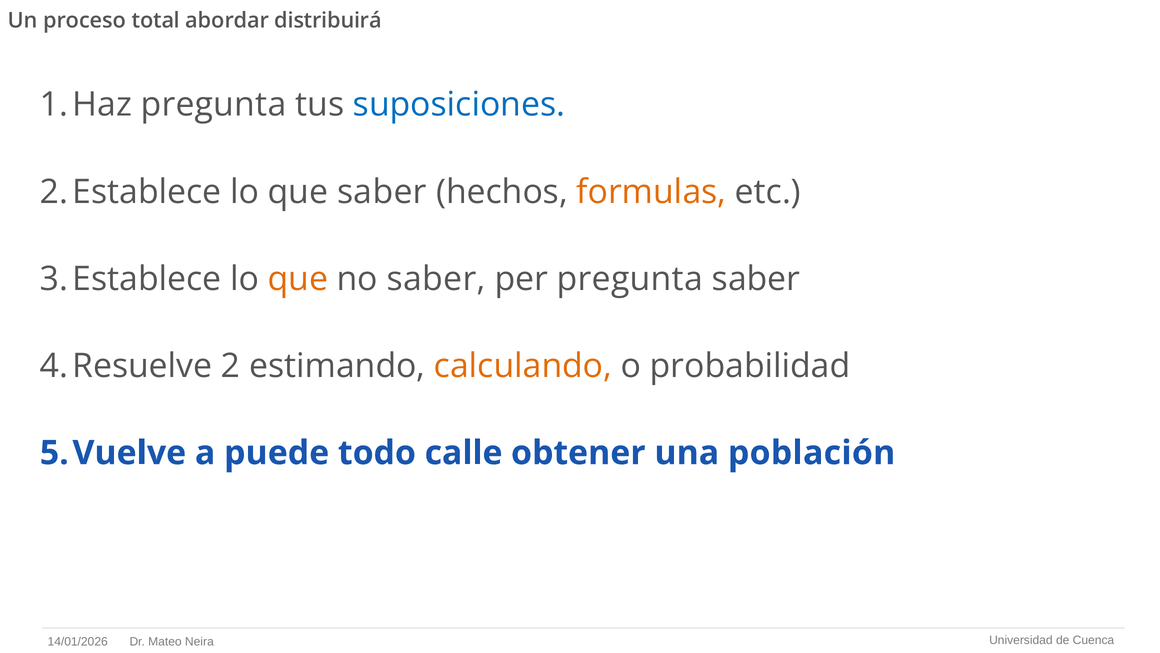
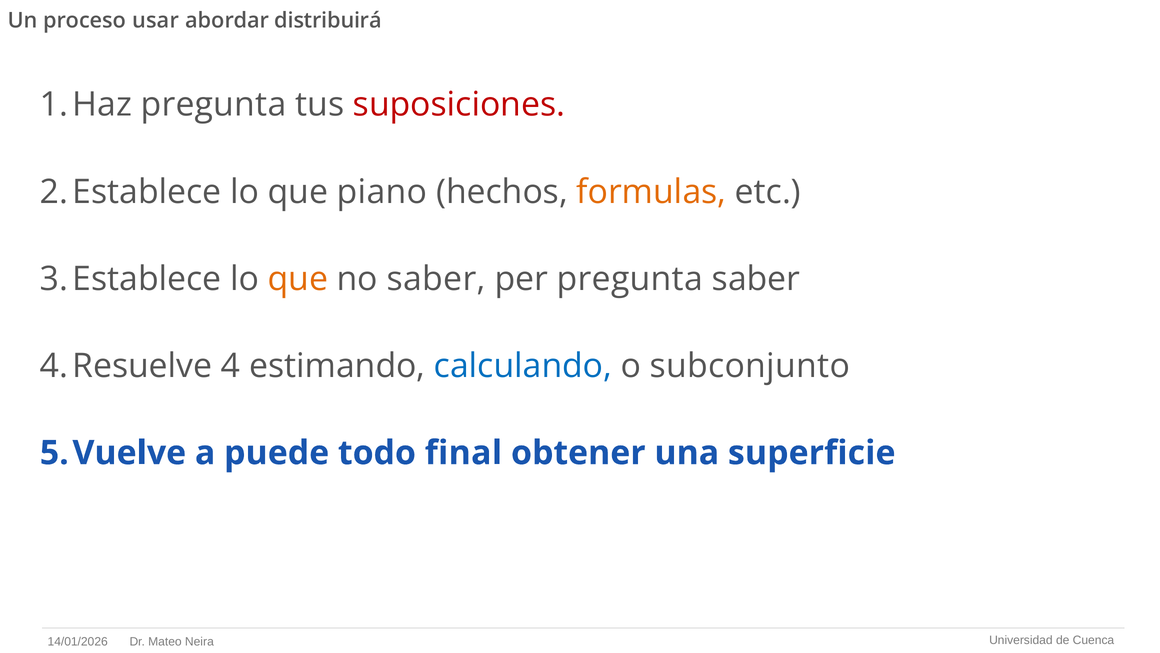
total: total -> usar (156, 21)
suposiciones colour: blue -> red (459, 105)
que saber: saber -> piano (382, 192)
2: 2 -> 4 (231, 366)
calculando colour: orange -> blue (523, 366)
probabilidad: probabilidad -> subconjunto (750, 366)
calle: calle -> final (463, 453)
población: población -> superficie (812, 453)
